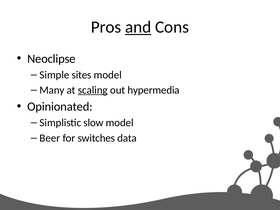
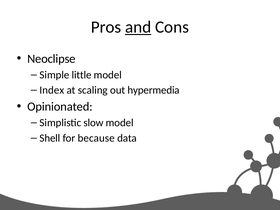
sites: sites -> little (82, 75)
Many: Many -> Index (52, 90)
scaling underline: present -> none (93, 90)
Beer: Beer -> Shell (50, 138)
switches: switches -> because (96, 138)
